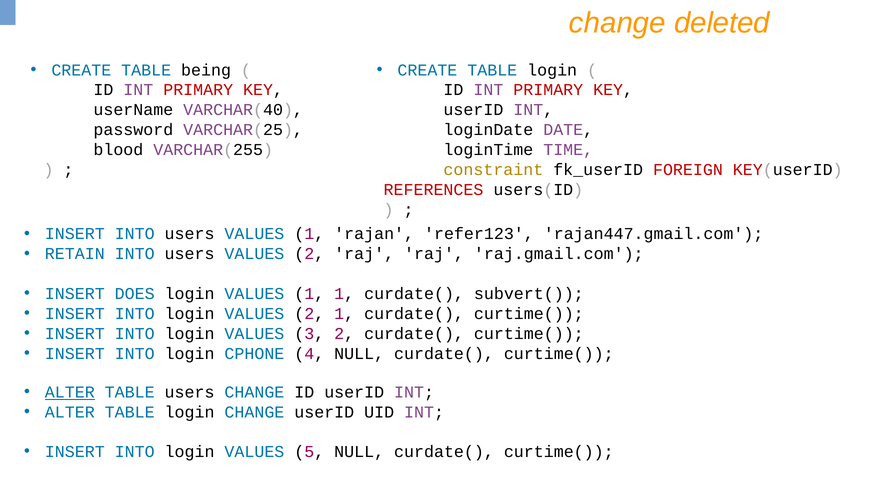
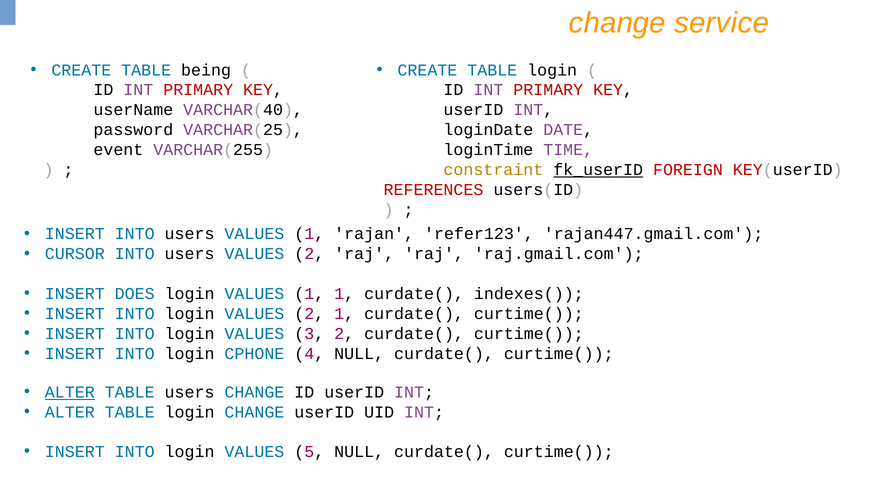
deleted: deleted -> service (722, 23)
blood: blood -> event (118, 150)
fk_userID underline: none -> present (598, 170)
RETAIN: RETAIN -> CURSOR (75, 254)
subvert(: subvert( -> indexes( (529, 294)
